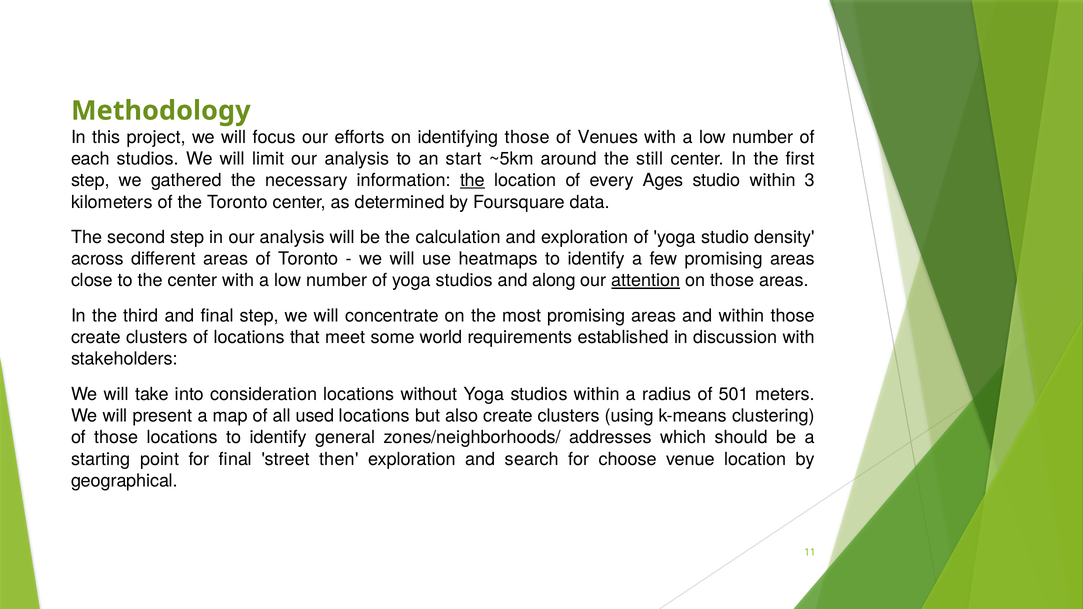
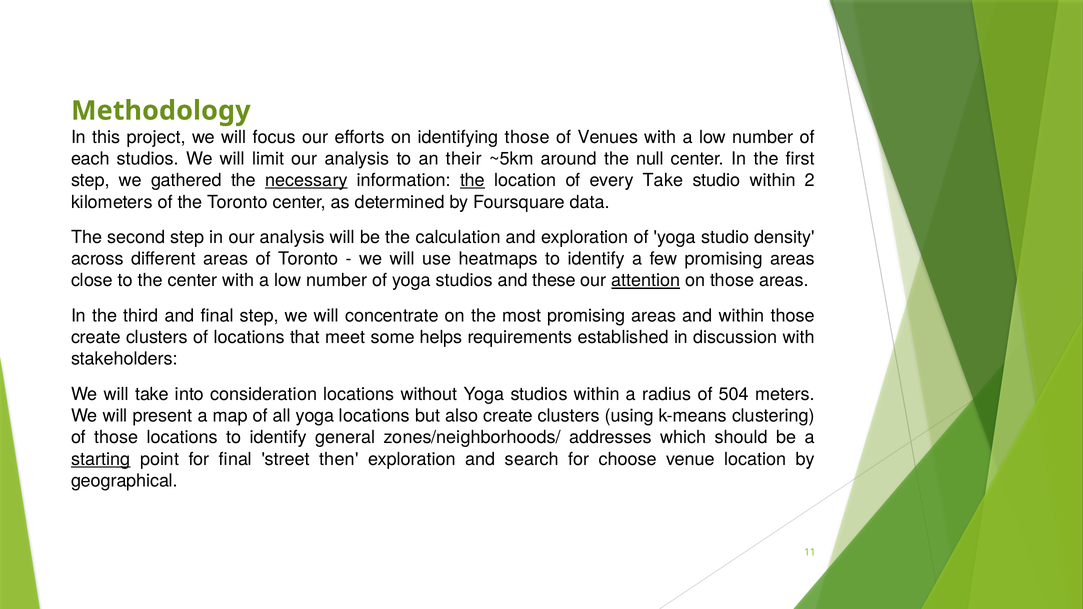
start: start -> their (464, 159)
still: still -> null (650, 159)
necessary underline: none -> present (306, 180)
every Ages: Ages -> Take (663, 180)
3: 3 -> 2 (810, 180)
along: along -> these (554, 281)
world: world -> helps (441, 337)
501: 501 -> 504 (734, 394)
all used: used -> yoga (315, 416)
starting underline: none -> present (101, 459)
